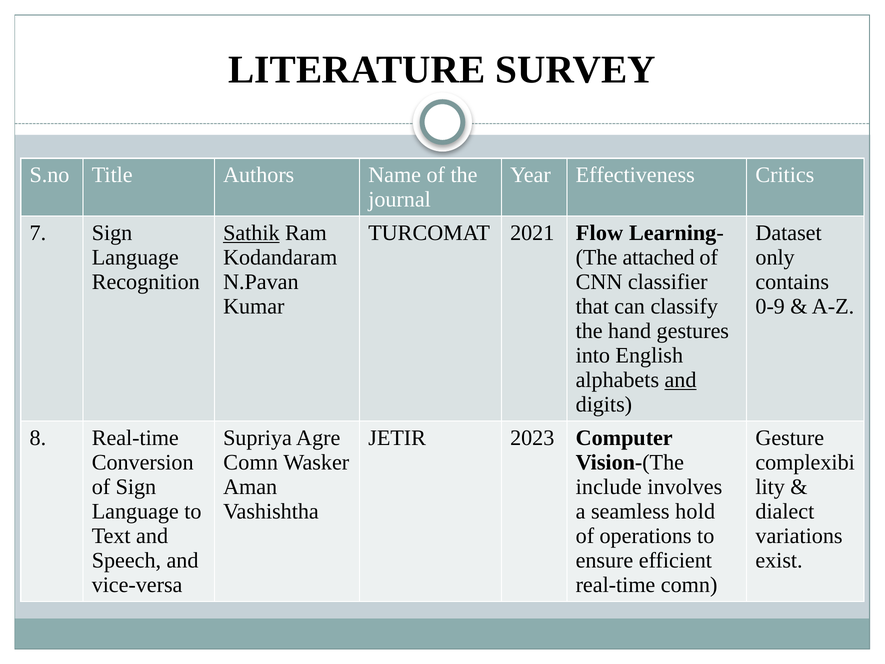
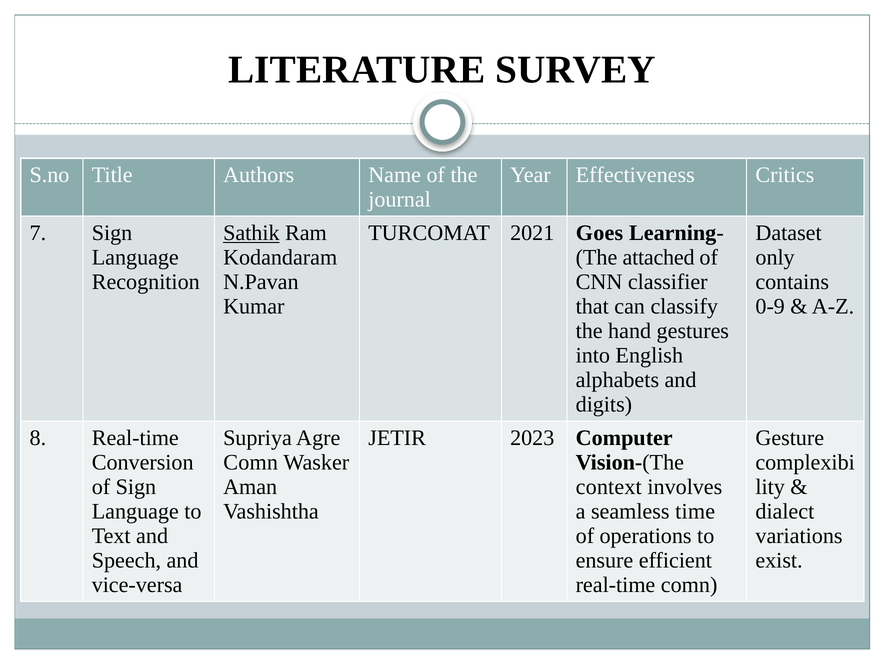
Flow: Flow -> Goes (600, 233)
and underline: present -> none (681, 380)
include: include -> context (609, 487)
hold: hold -> time (695, 511)
